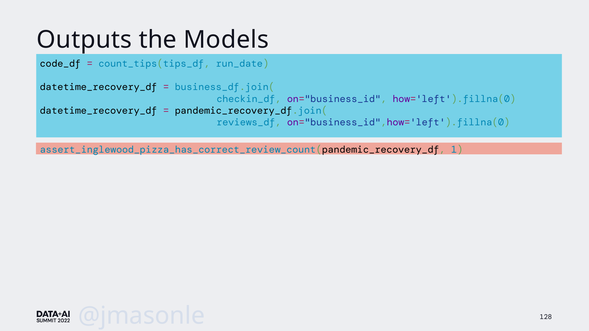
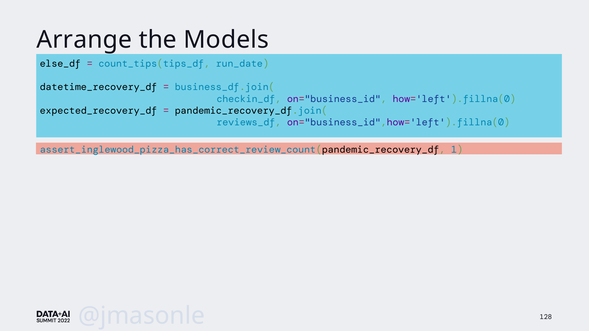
Outputs: Outputs -> Arrange (84, 40)
code_df: code_df -> else_df (60, 64)
datetime_recovery_df: datetime_recovery_df -> expected_recovery_df (98, 111)
